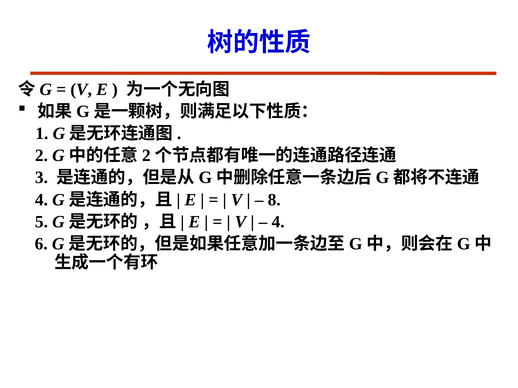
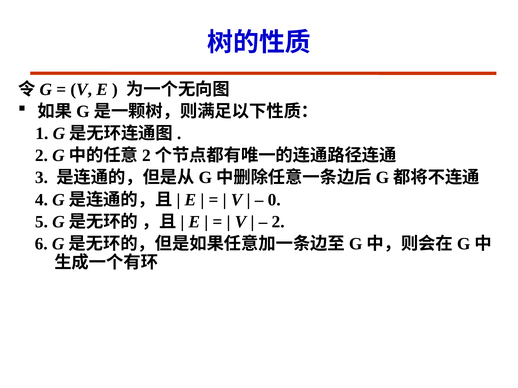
8: 8 -> 0 (274, 200)
4: 4 -> 2 (278, 222)
